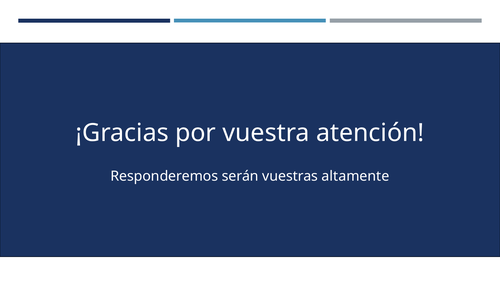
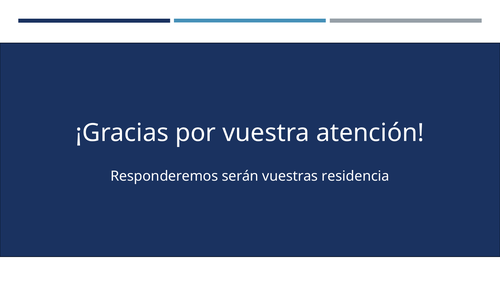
altamente: altamente -> residencia (356, 176)
